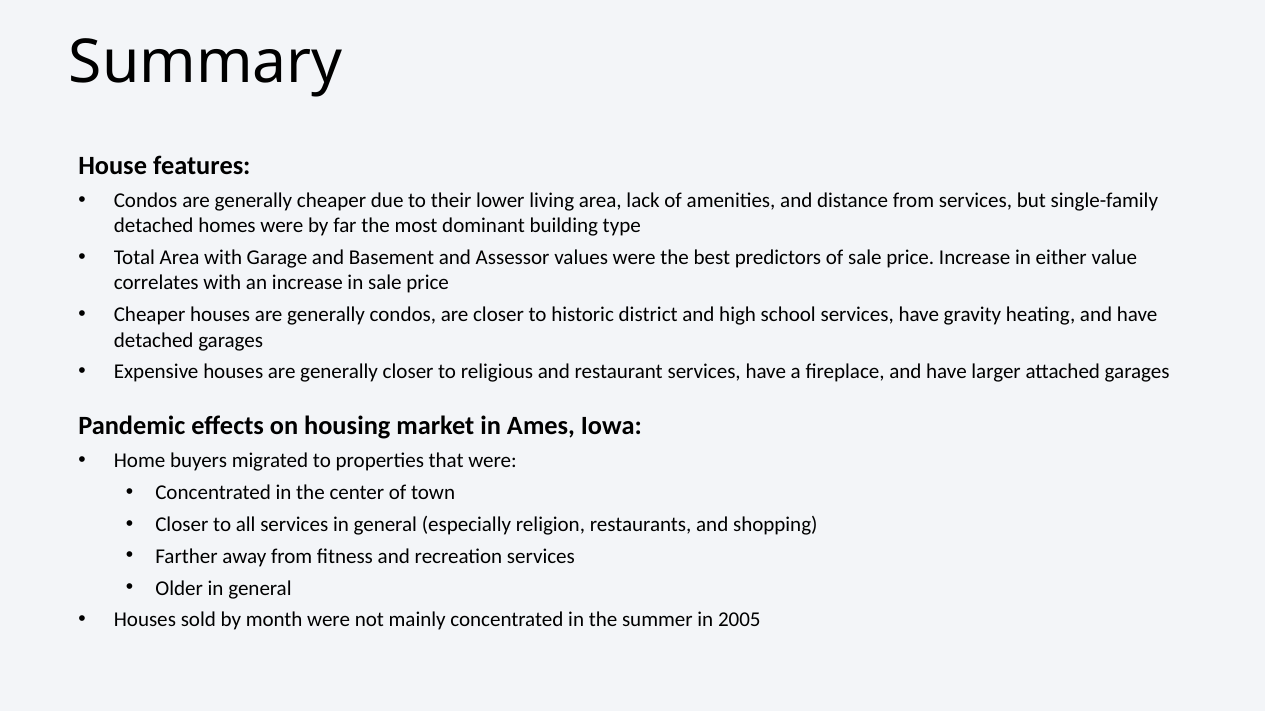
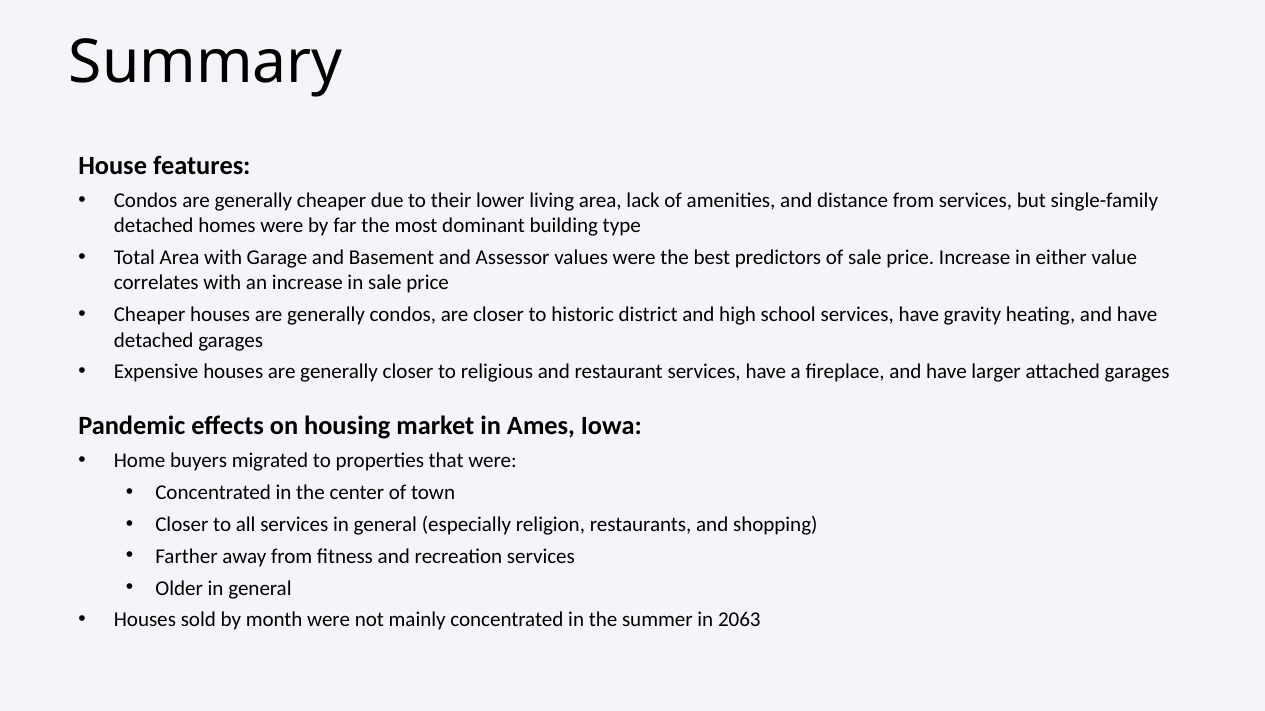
2005: 2005 -> 2063 (739, 620)
